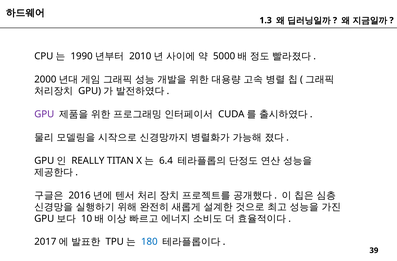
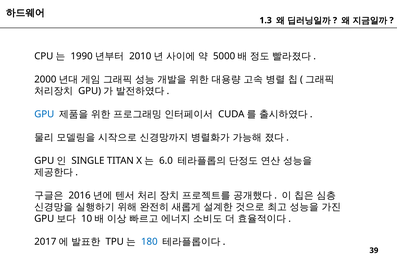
GPU colour: purple -> blue (44, 114)
REALLY: REALLY -> SINGLE (88, 160)
6.4: 6.4 -> 6.0 (166, 160)
